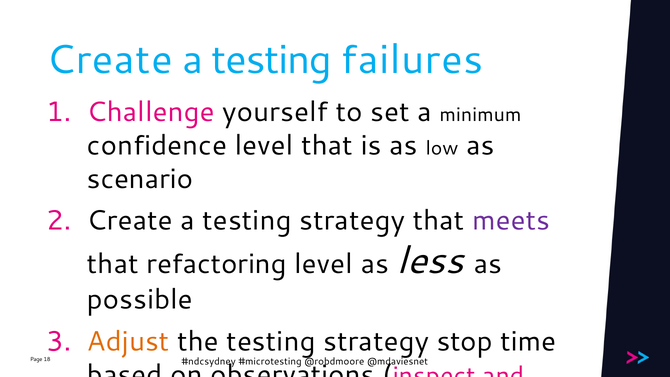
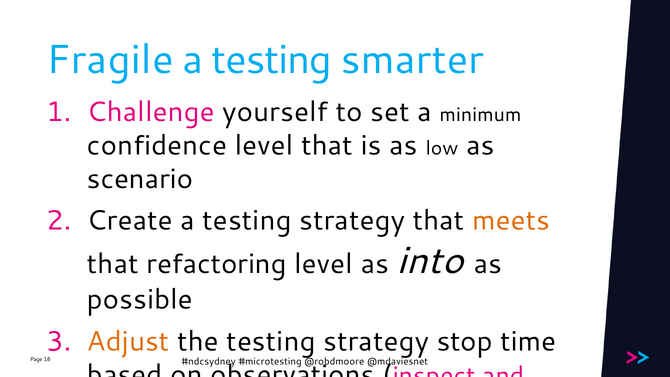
Create: Create -> Fragile (110, 60)
failures: failures -> smarter (412, 60)
meets colour: purple -> orange (511, 221)
less: less -> into (430, 261)
